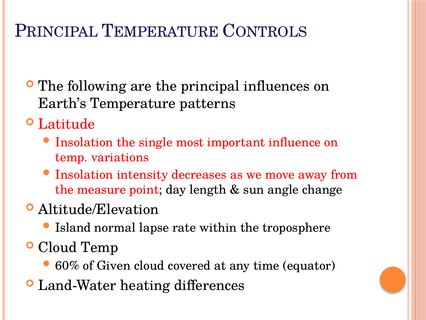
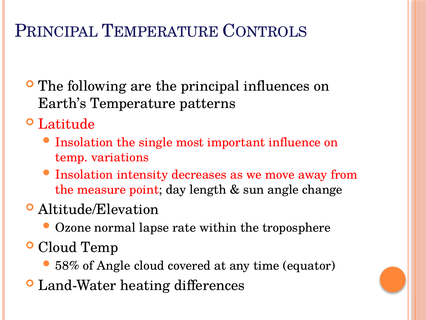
Island: Island -> Ozone (73, 227)
60%: 60% -> 58% (67, 265)
of Given: Given -> Angle (114, 265)
